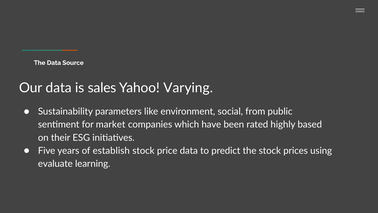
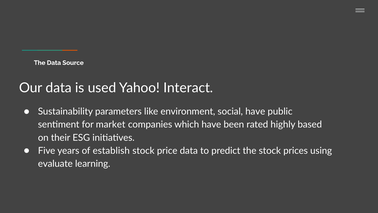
sales: sales -> used (102, 88)
Varying: Varying -> Interact (188, 88)
social from: from -> have (255, 111)
